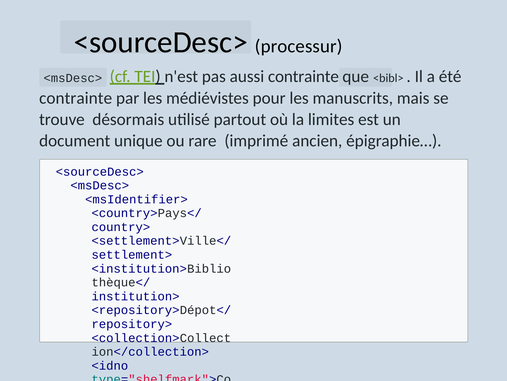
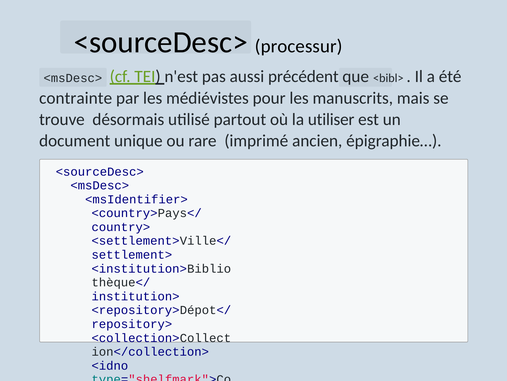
aussi contrainte: contrainte -> précédent (303, 76)
limites: limites -> utiliser (331, 119)
